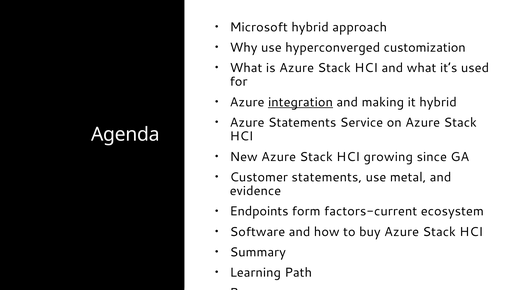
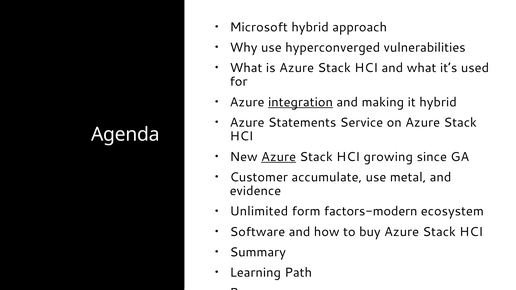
customization: customization -> vulnerabilities (425, 47)
Azure underline: none -> present (279, 157)
Customer statements: statements -> accumulate (327, 177)
Endpoints: Endpoints -> Unlimited (259, 212)
factors-current: factors-current -> factors-modern (371, 212)
